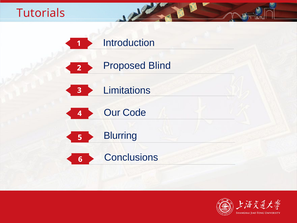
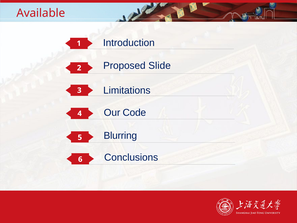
Tutorials: Tutorials -> Available (41, 13)
Blind: Blind -> Slide (160, 66)
